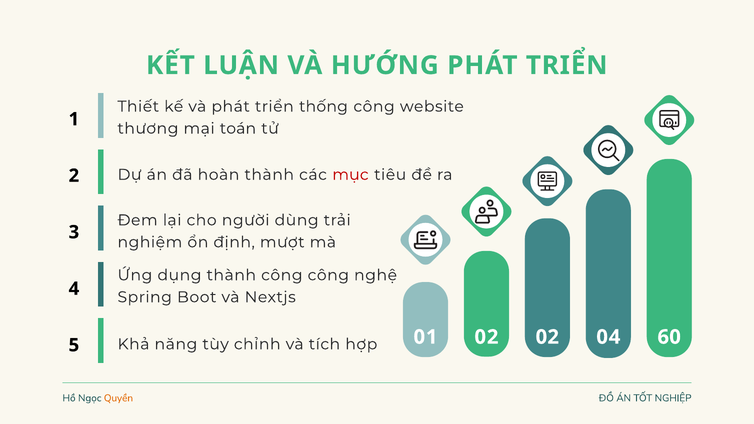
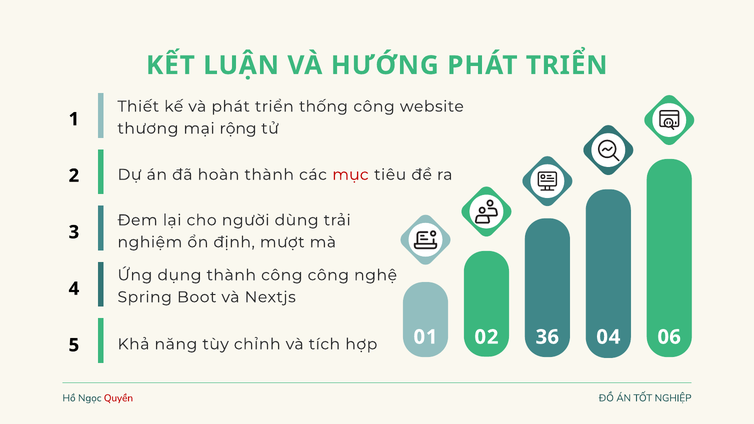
toán: toán -> rộng (238, 128)
02 02: 02 -> 36 (547, 337)
60: 60 -> 06 (669, 337)
Quyền colour: orange -> red (118, 398)
